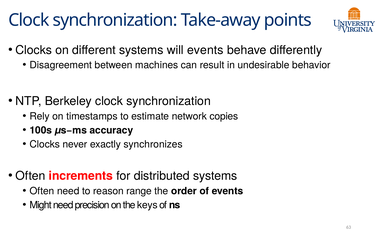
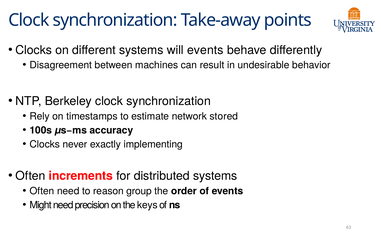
copies: copies -> stored (224, 116)
synchronizes: synchronizes -> implementing (153, 144)
range: range -> group (139, 191)
